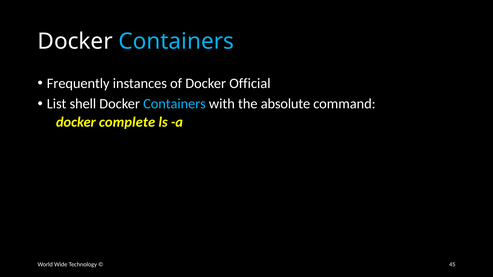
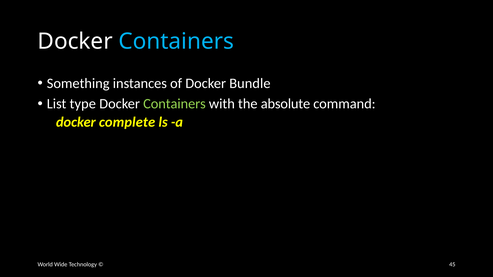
Frequently: Frequently -> Something (78, 83)
Official: Official -> Bundle (250, 83)
shell: shell -> type (83, 104)
Containers colour: light blue -> light green (174, 104)
